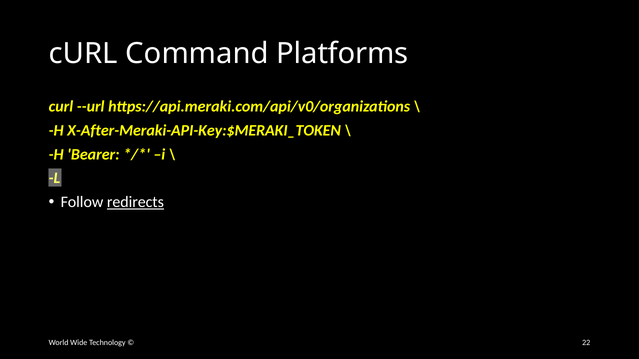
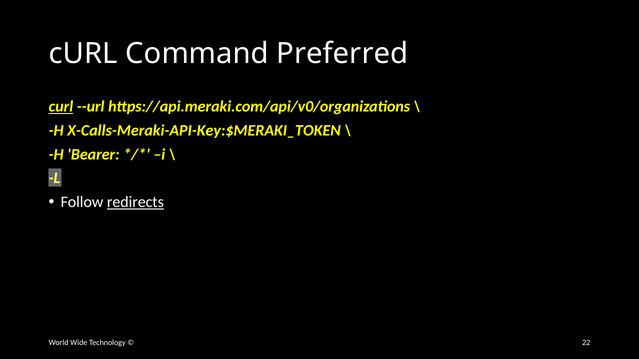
Platforms: Platforms -> Preferred (342, 54)
curl underline: none -> present (61, 107)
X-After-Meraki-API-Key:$MERAKI_TOKEN: X-After-Meraki-API-Key:$MERAKI_TOKEN -> X-Calls-Meraki-API-Key:$MERAKI_TOKEN (204, 131)
